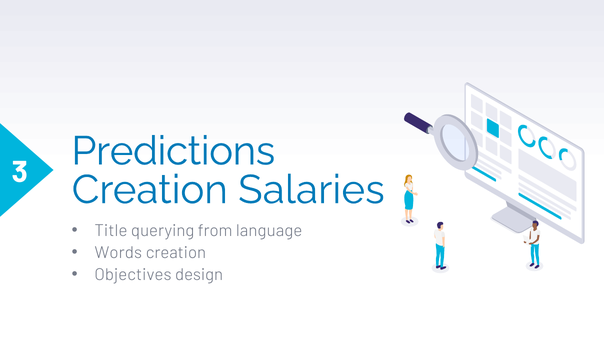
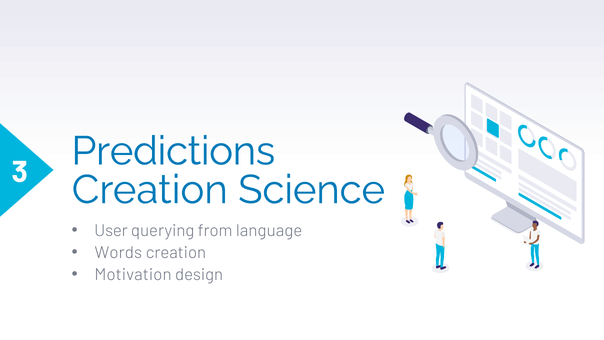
Salaries: Salaries -> Science (312, 190)
Title: Title -> User (111, 230)
Objectives: Objectives -> Motivation (133, 275)
